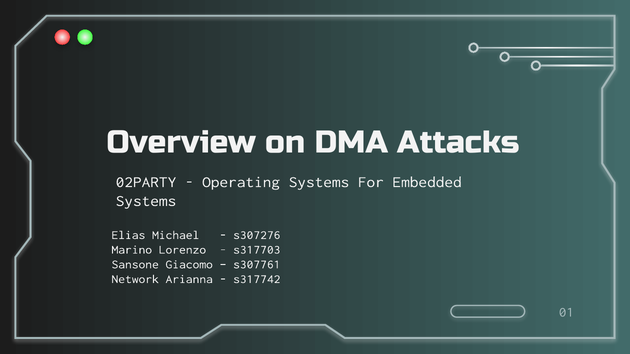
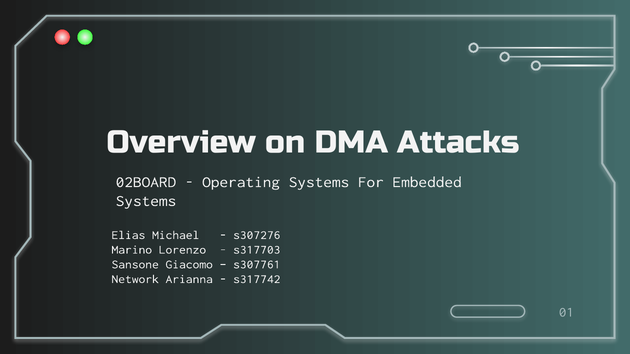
02PARTY: 02PARTY -> 02BOARD (146, 182)
